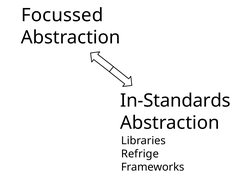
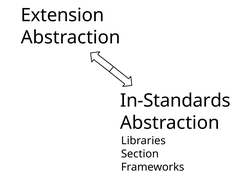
Focussed: Focussed -> Extension (62, 15)
Refrige: Refrige -> Section (140, 154)
